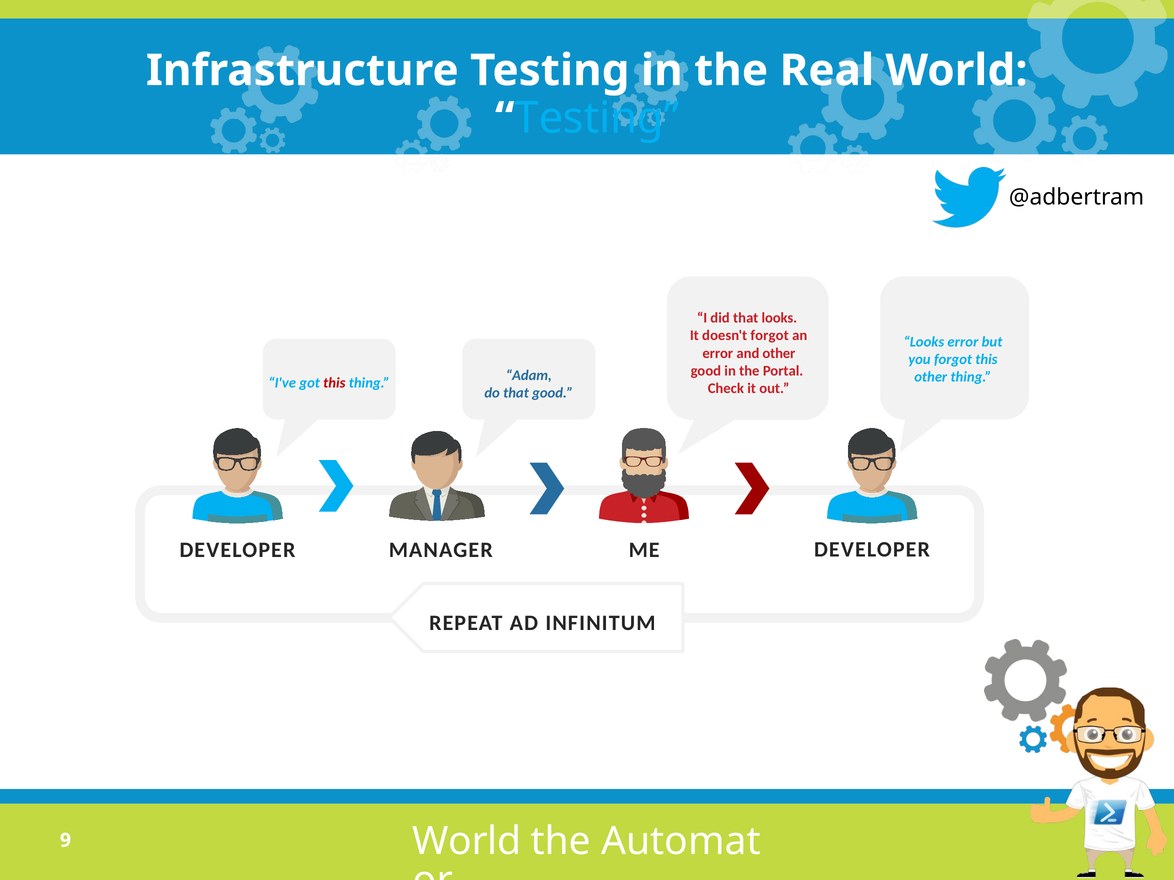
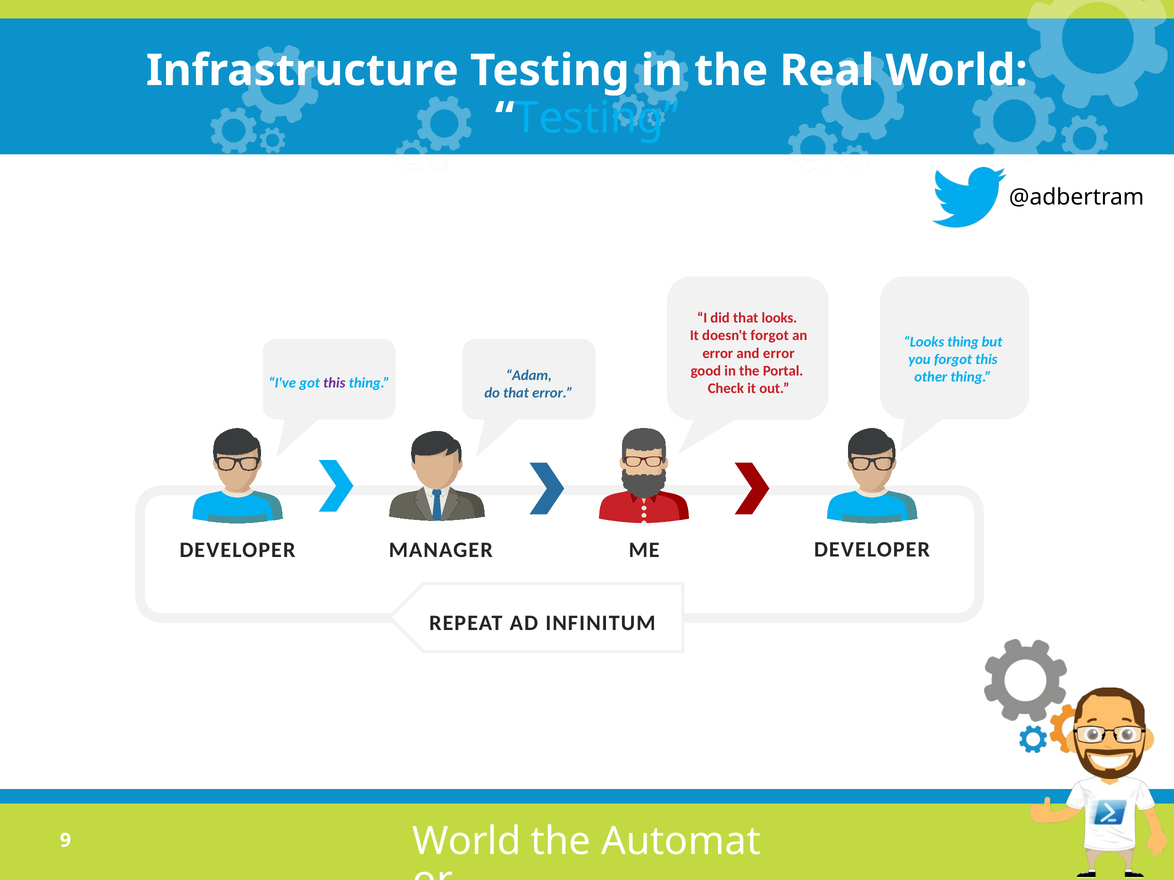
Looks error: error -> thing (963, 342)
and other: other -> error (779, 353)
this colour: red -> purple (334, 383)
that good: good -> error (553, 393)
